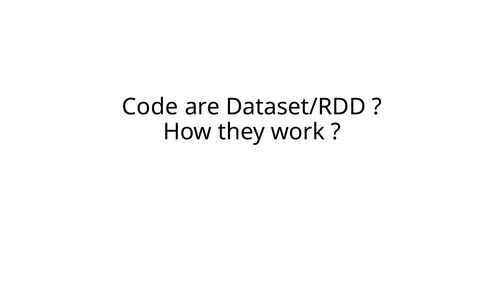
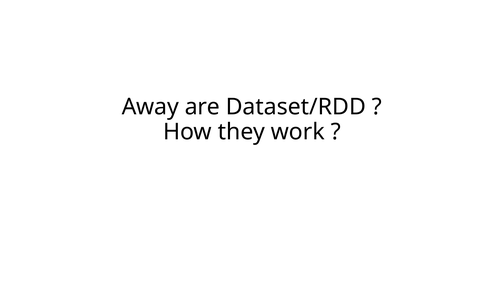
Code: Code -> Away (150, 107)
